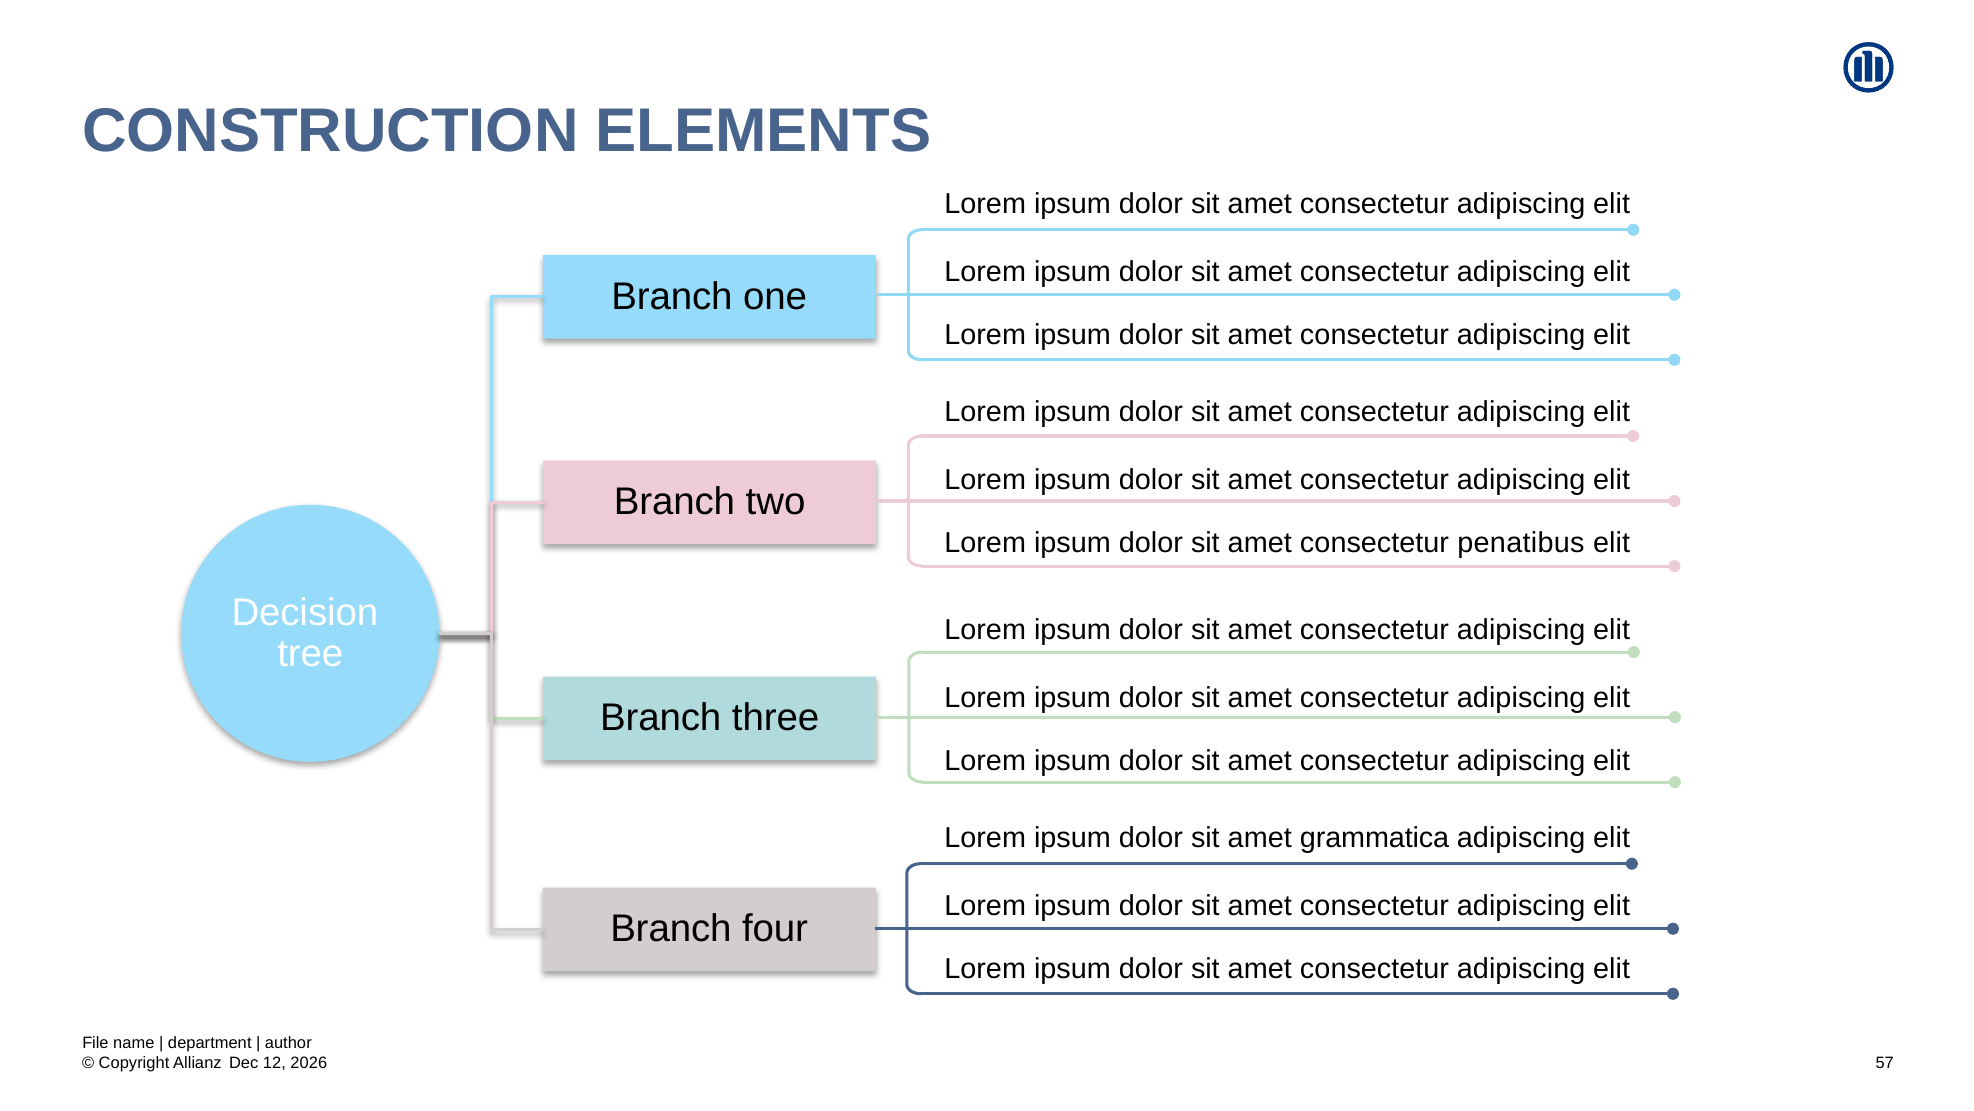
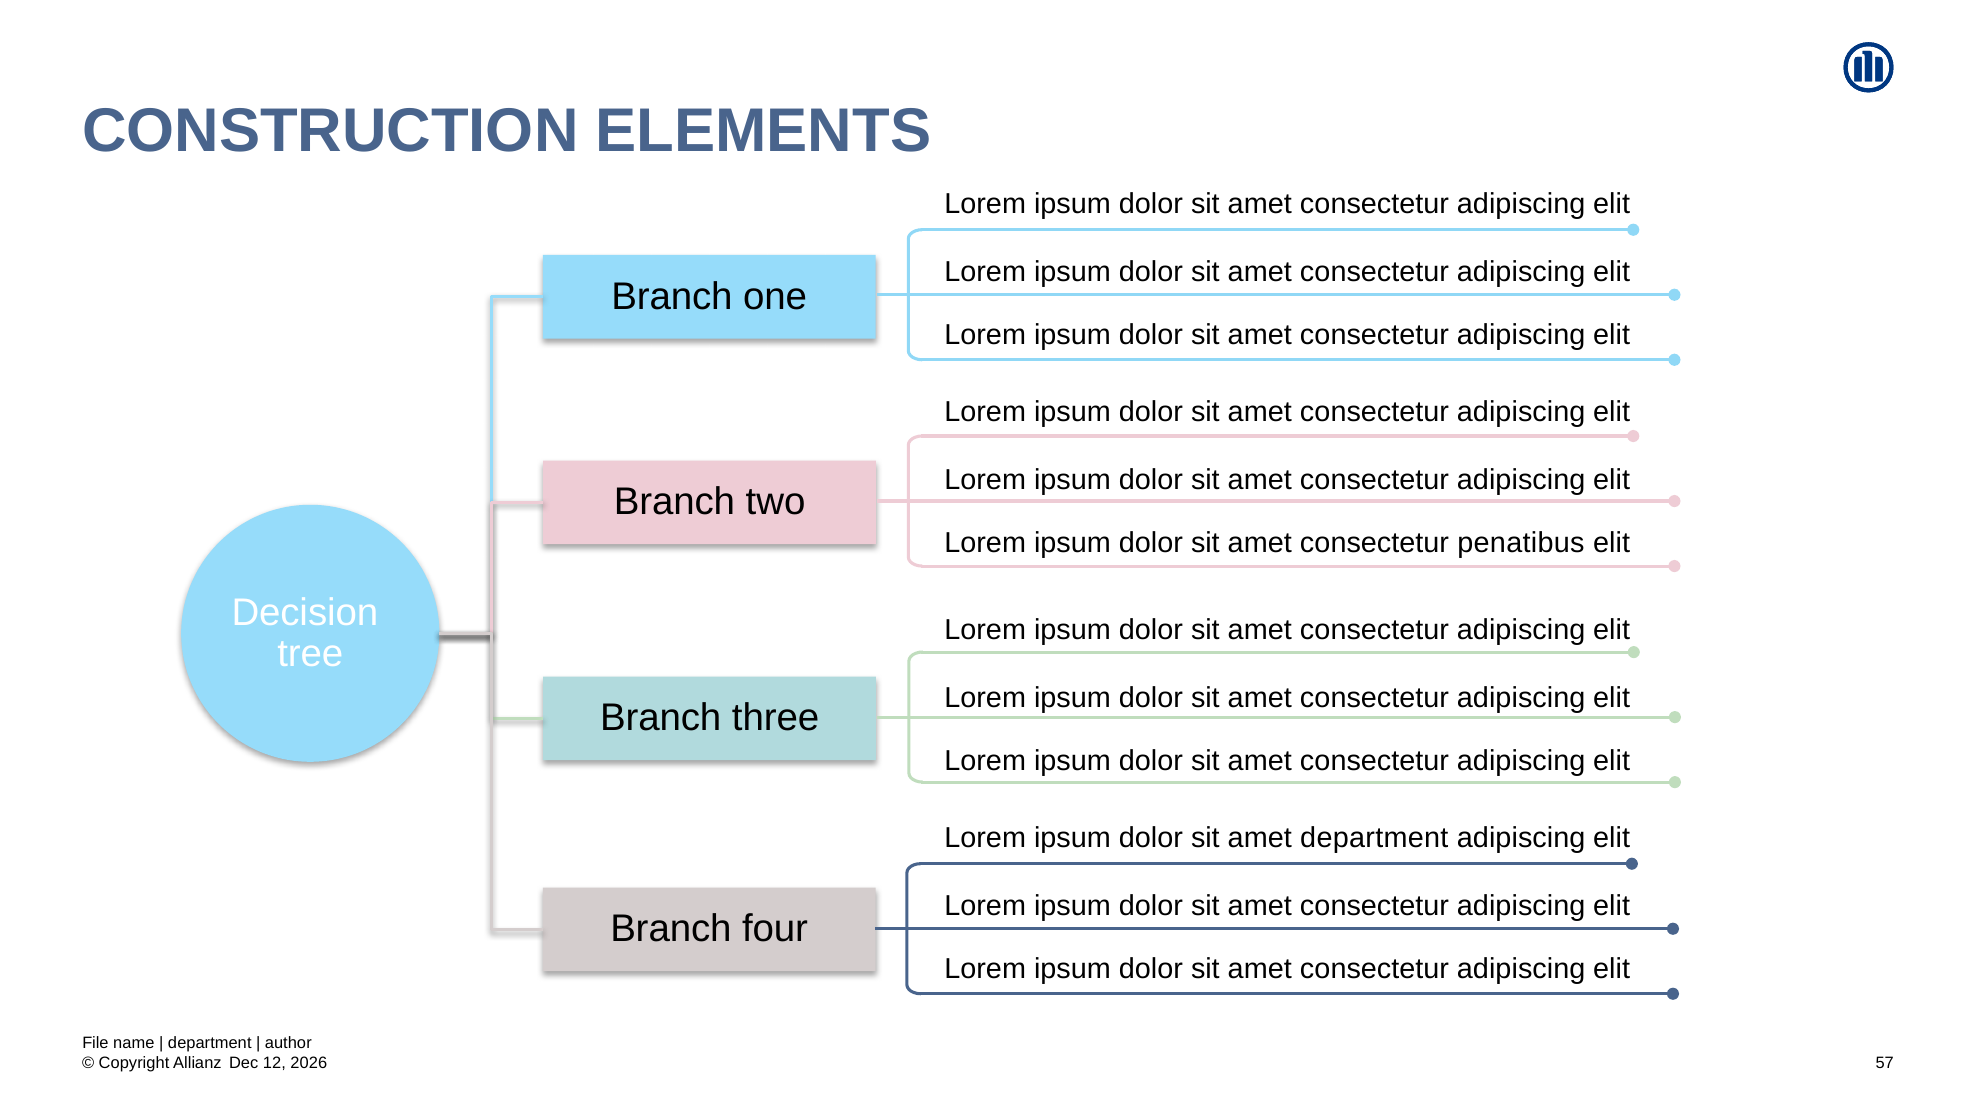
amet grammatica: grammatica -> department (1374, 838)
